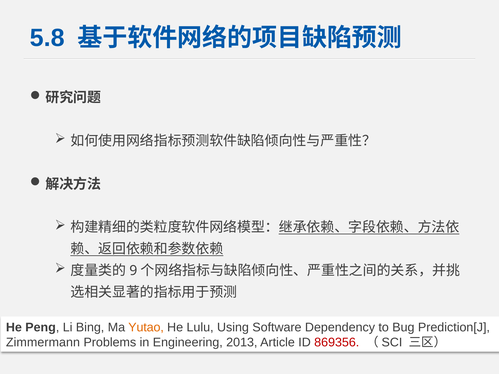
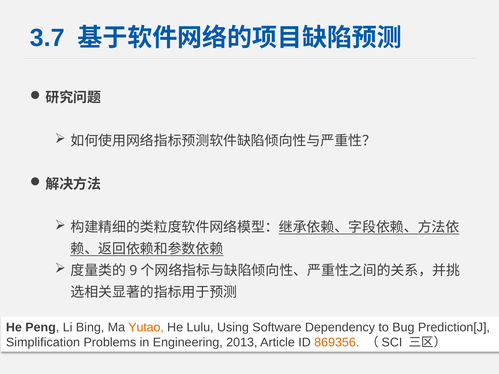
5.8: 5.8 -> 3.7 (47, 38)
Zimmermann: Zimmermann -> Simplification (43, 343)
869356 colour: red -> orange (337, 343)
